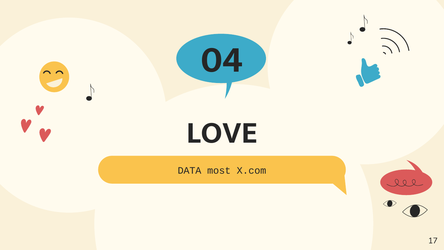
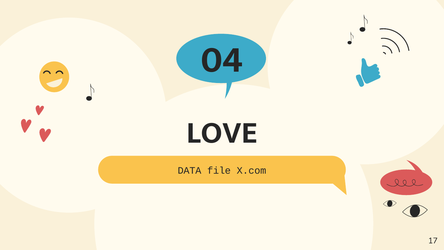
most: most -> file (219, 170)
